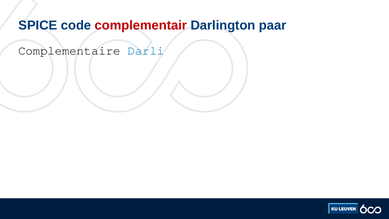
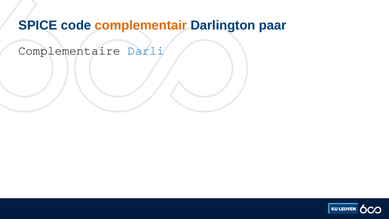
complementair colour: red -> orange (141, 25)
